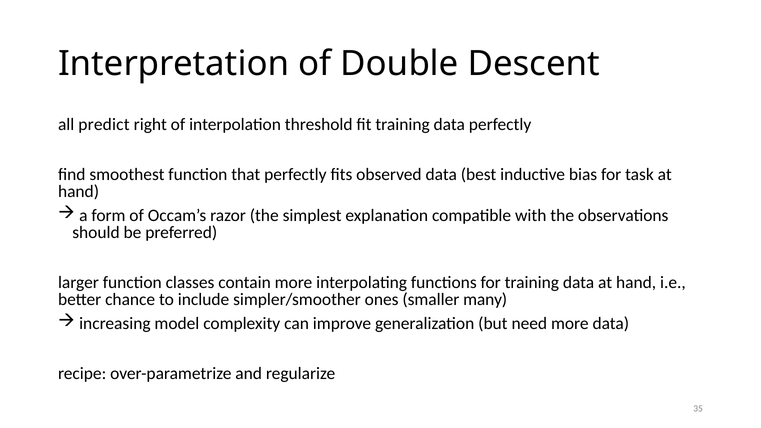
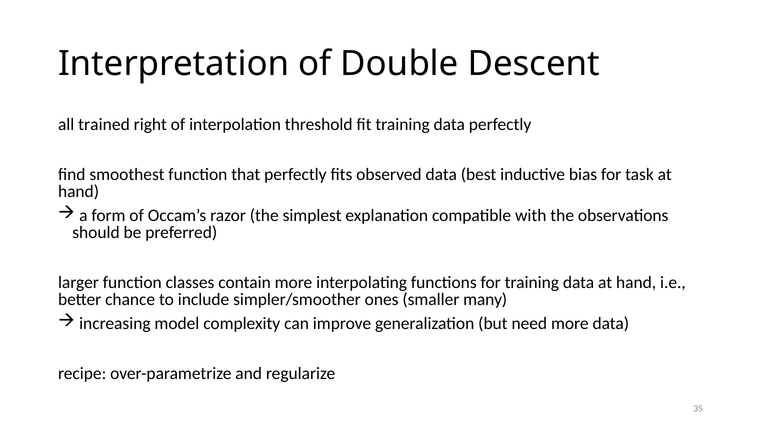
predict: predict -> trained (104, 125)
